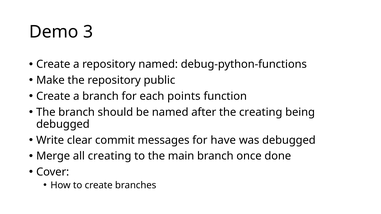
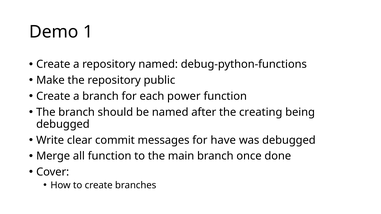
3: 3 -> 1 (88, 32)
points: points -> power (184, 96)
all creating: creating -> function (110, 156)
